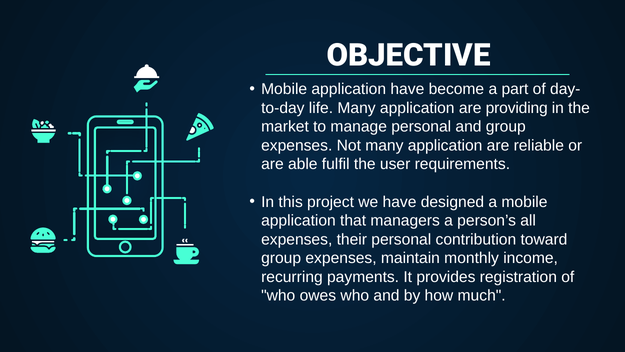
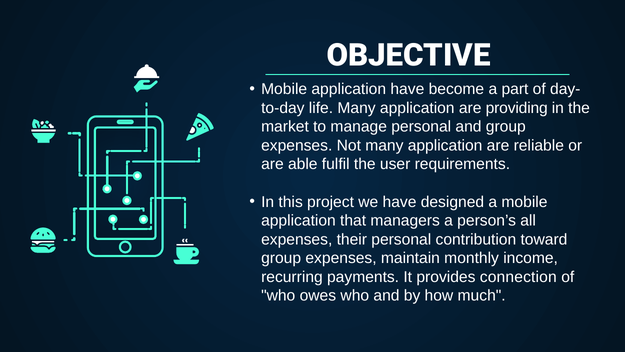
registration: registration -> connection (518, 277)
